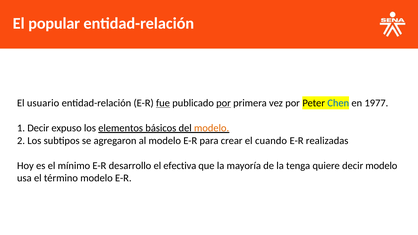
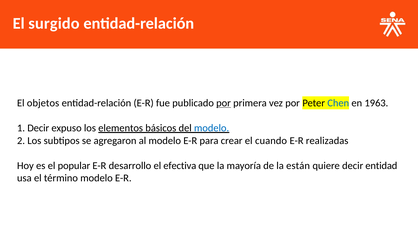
popular: popular -> surgido (54, 23)
usuario: usuario -> objetos (43, 103)
fue underline: present -> none (163, 103)
1977: 1977 -> 1963 (376, 103)
modelo colour: orange -> blue (212, 128)
mínimo: mínimo -> popular (74, 166)
tenga: tenga -> están (298, 166)
decir modelo: modelo -> entidad (381, 166)
